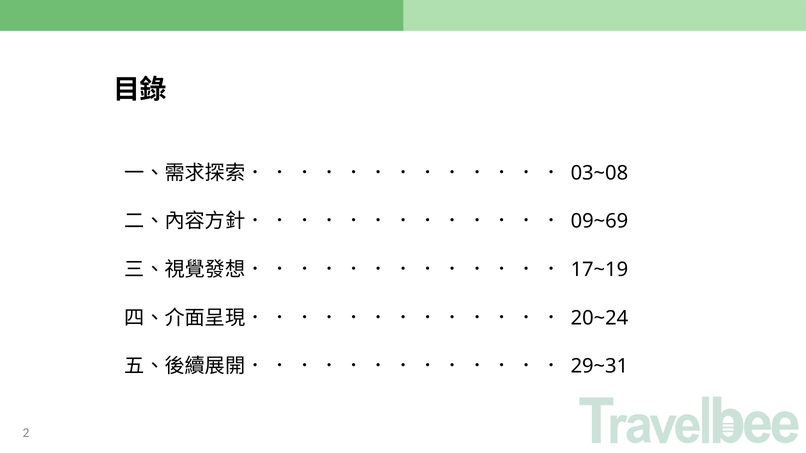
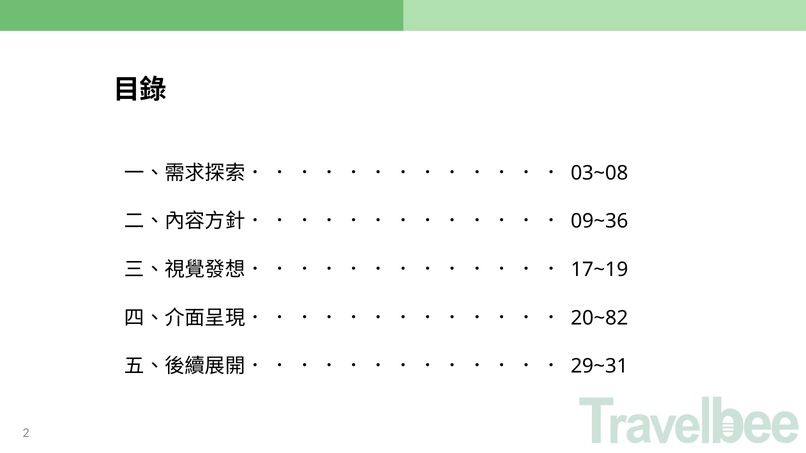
09~69: 09~69 -> 09~36 (599, 221)
20~24: 20~24 -> 20~82 (599, 318)
